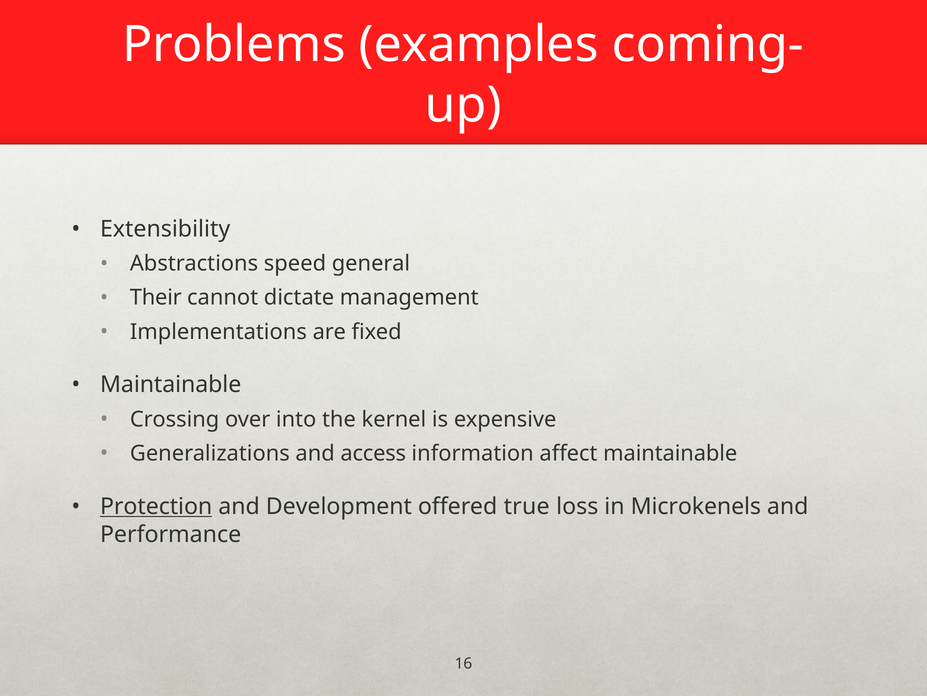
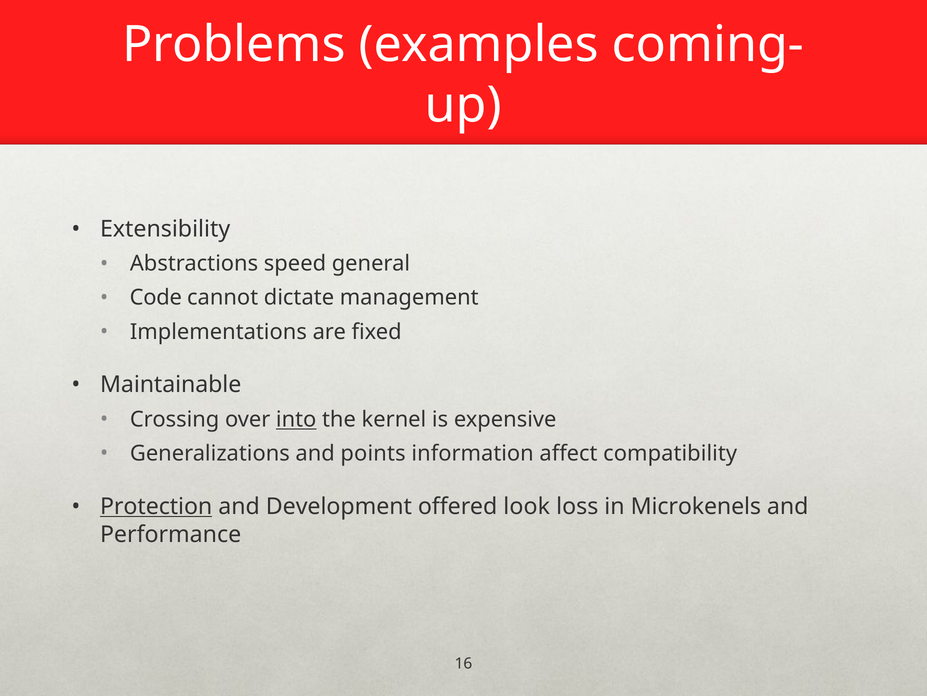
Their: Their -> Code (156, 297)
into underline: none -> present (296, 419)
access: access -> points (373, 453)
affect maintainable: maintainable -> compatibility (670, 453)
true: true -> look (527, 506)
